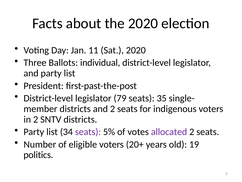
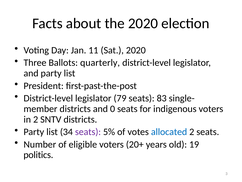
individual: individual -> quarterly (100, 63)
35: 35 -> 83 (162, 98)
and 2: 2 -> 0 (113, 109)
allocated colour: purple -> blue (169, 132)
